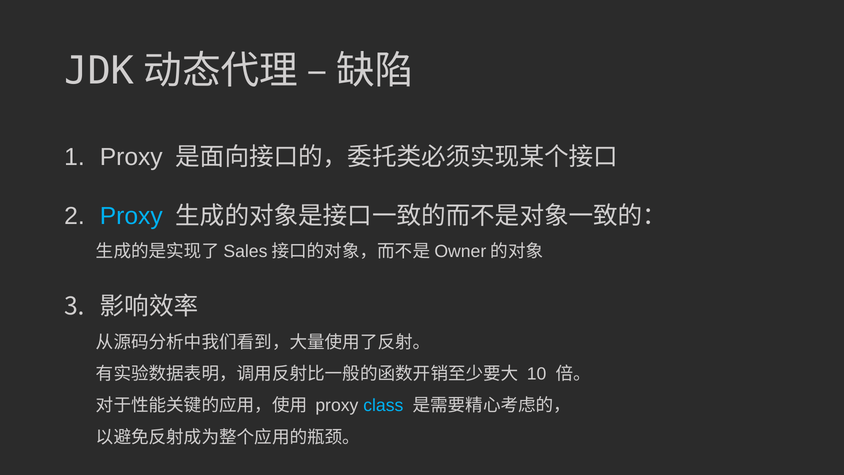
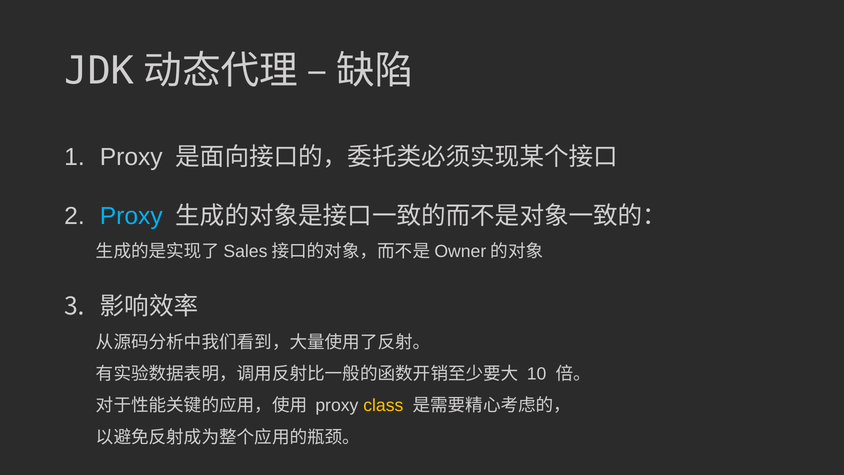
class colour: light blue -> yellow (383, 405)
